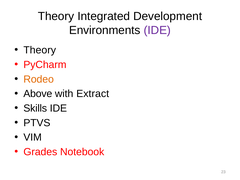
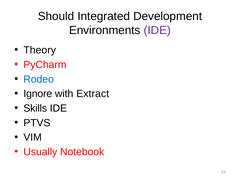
Theory: Theory -> Should (56, 16)
Rodeo colour: orange -> blue (39, 79)
Above: Above -> Ignore (38, 94)
Grades: Grades -> Usually (40, 152)
